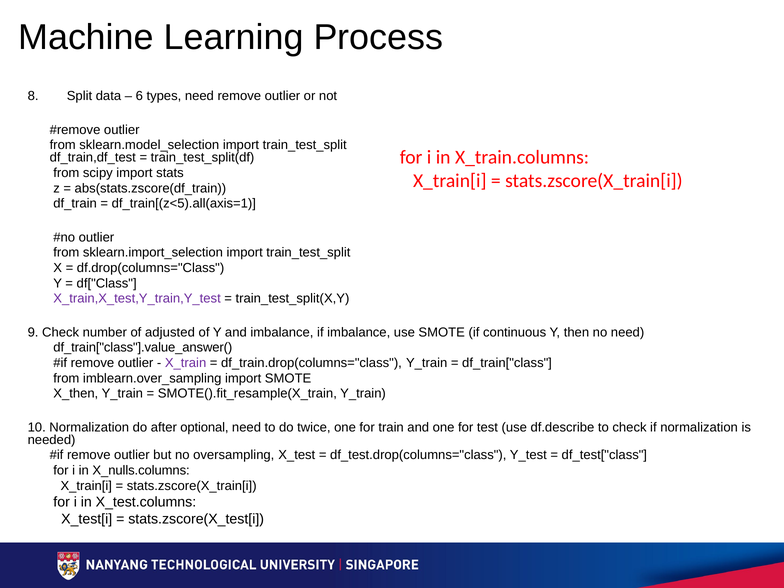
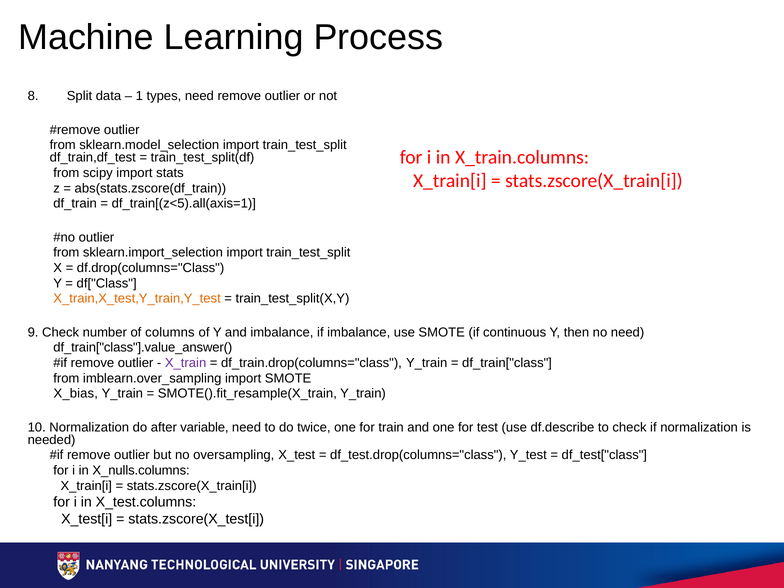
6: 6 -> 1 (139, 96)
X_train,X_test,Y_train,Y_test colour: purple -> orange (137, 299)
adjusted: adjusted -> columns (170, 332)
X_then: X_then -> X_bias (76, 394)
optional: optional -> variable (204, 427)
